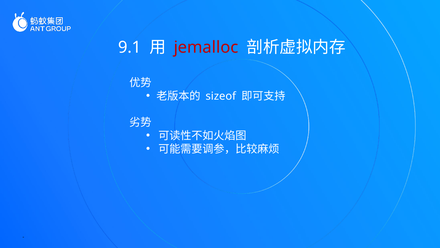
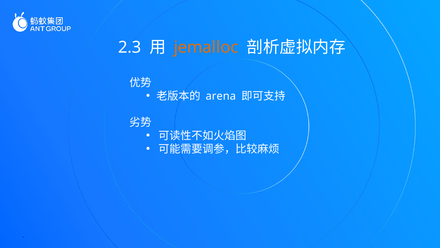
9.1: 9.1 -> 2.3 (130, 47)
jemalloc colour: red -> orange (206, 47)
sizeof: sizeof -> arena (221, 96)
